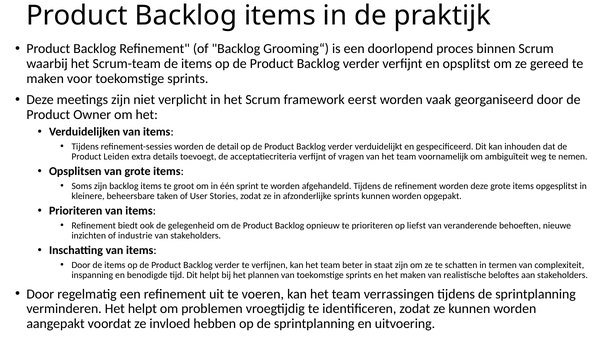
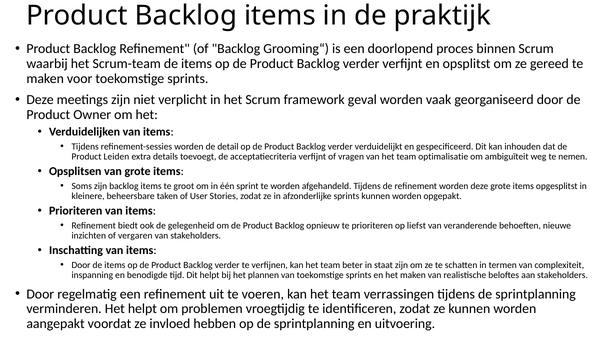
eerst: eerst -> geval (362, 100)
voornamelijk: voornamelijk -> optimalisatie (443, 157)
industrie: industrie -> vergaren (135, 235)
